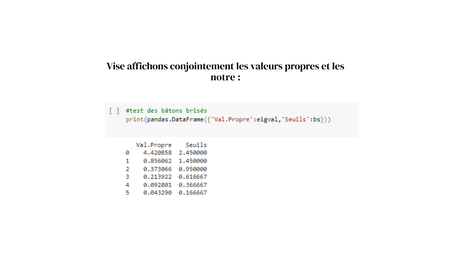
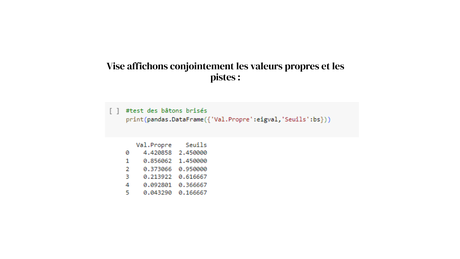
notre: notre -> pistes (223, 77)
